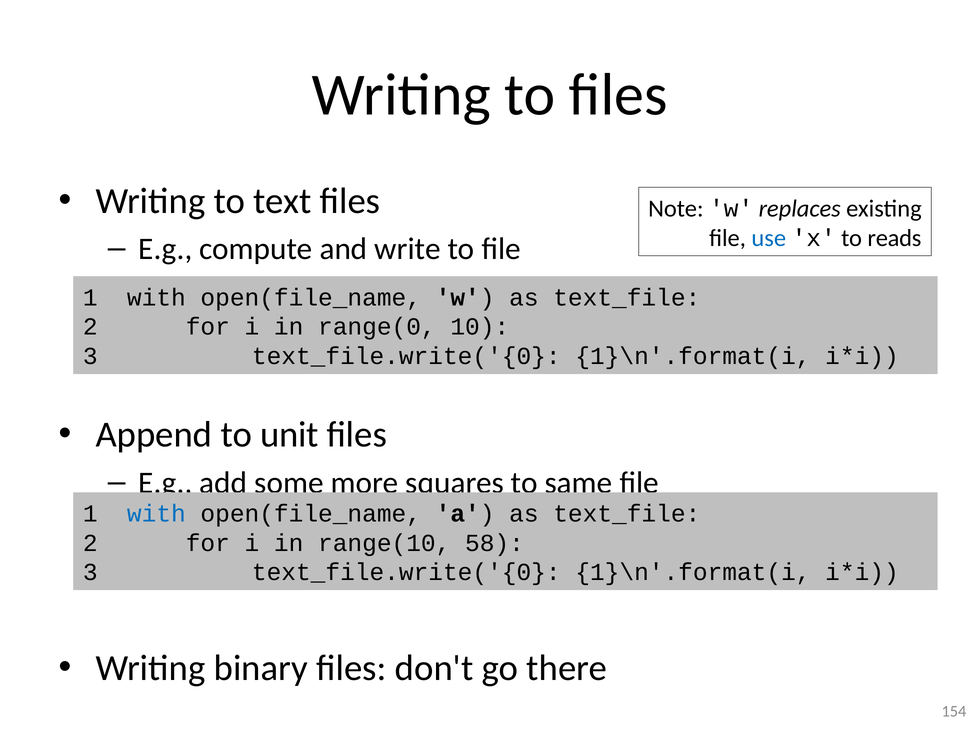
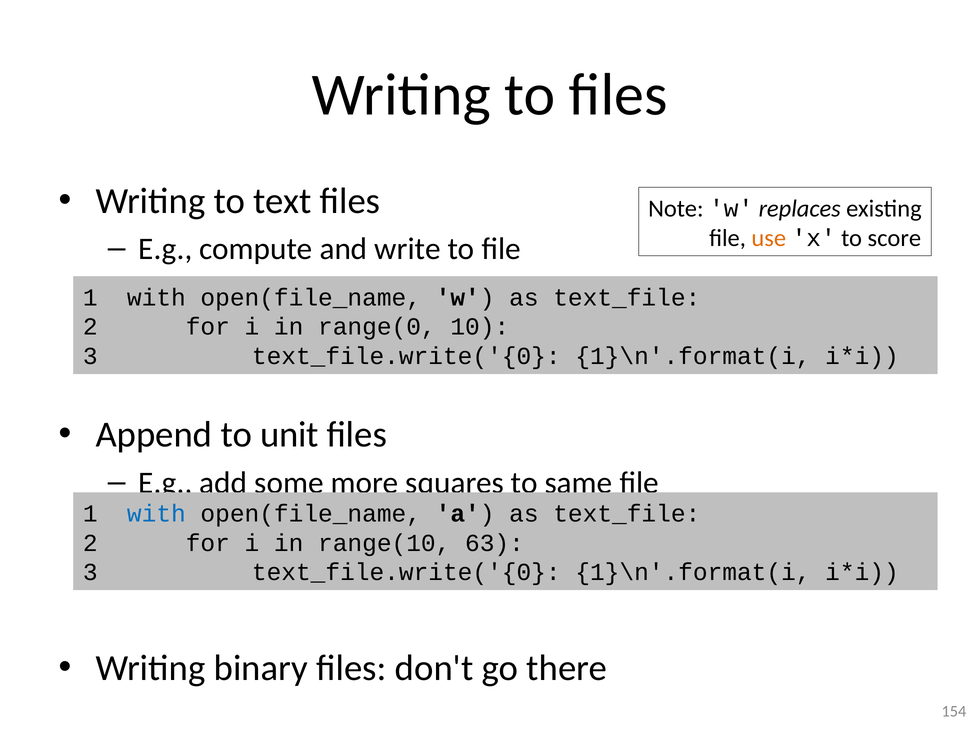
use colour: blue -> orange (769, 238)
reads: reads -> score (894, 238)
58: 58 -> 63 (494, 543)
